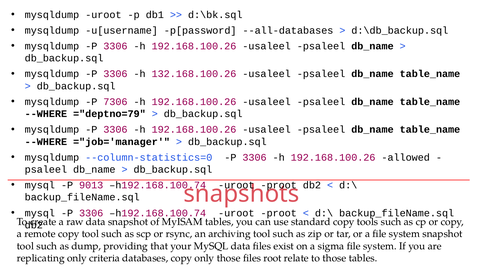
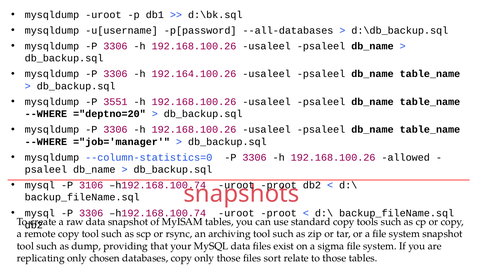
132.168.100.26: 132.168.100.26 -> 192.164.100.26 (194, 74)
7306: 7306 -> 3551 (115, 102)
="deptno=79: ="deptno=79 -> ="deptno=20 (109, 114)
9013: 9013 -> 3106 (91, 185)
criteria: criteria -> chosen (105, 258)
root: root -> sort (273, 258)
